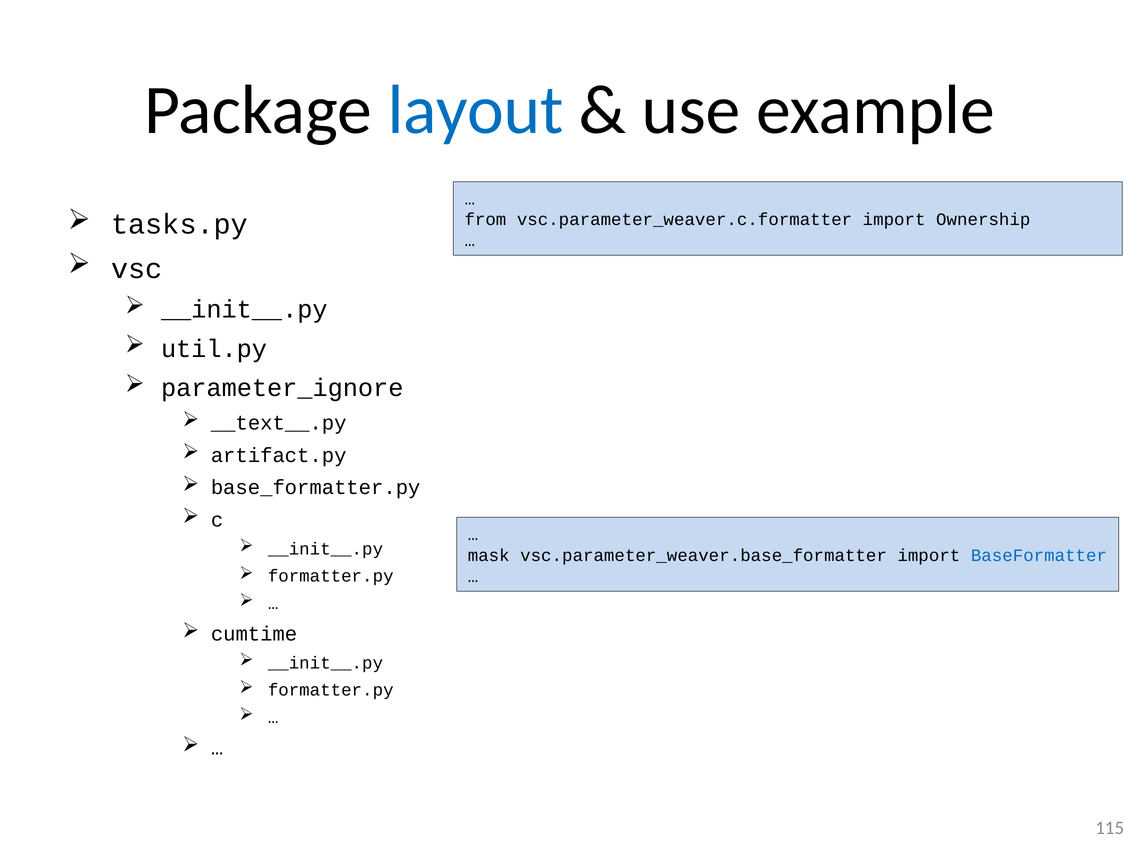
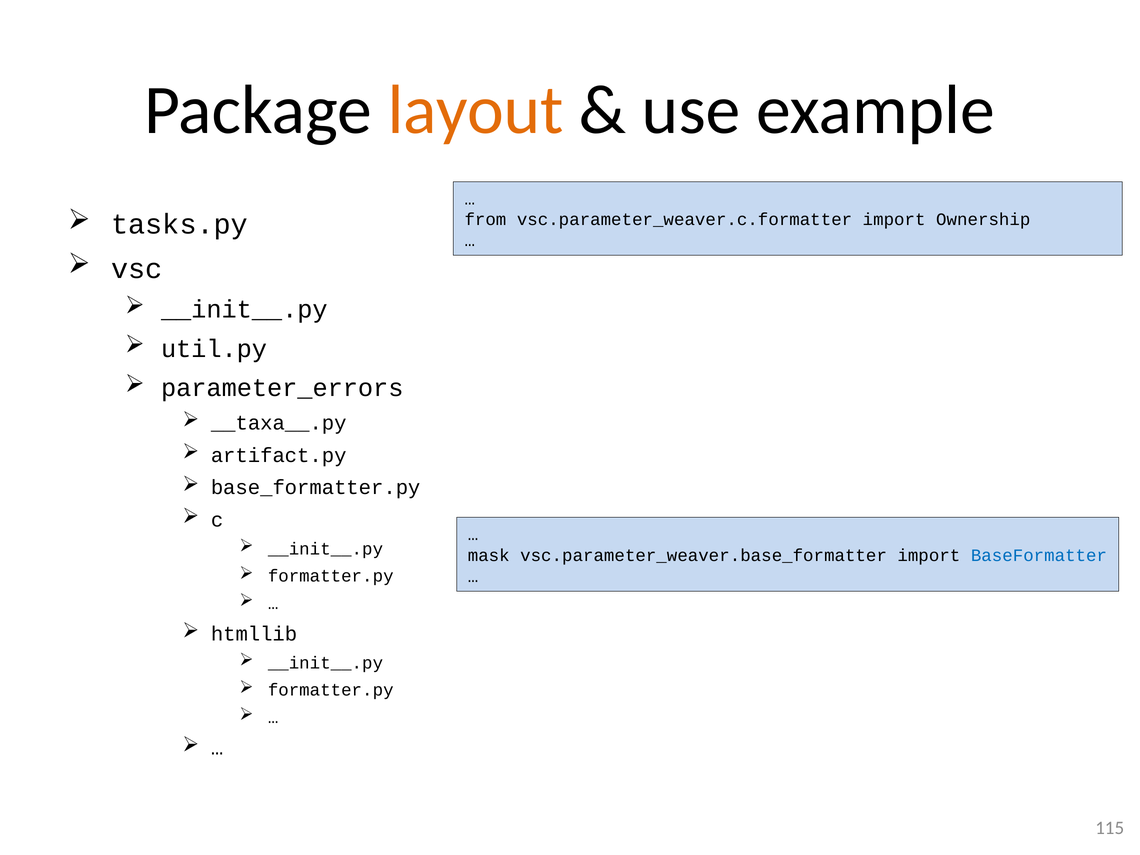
layout colour: blue -> orange (475, 110)
parameter_ignore: parameter_ignore -> parameter_errors (282, 388)
__text__.py: __text__.py -> __taxa__.py (279, 423)
cumtime: cumtime -> htmllib (254, 634)
